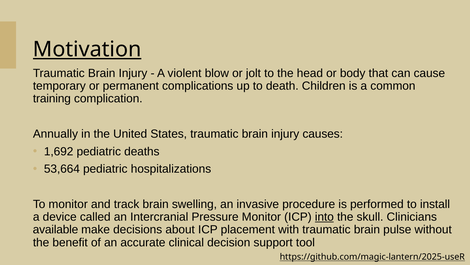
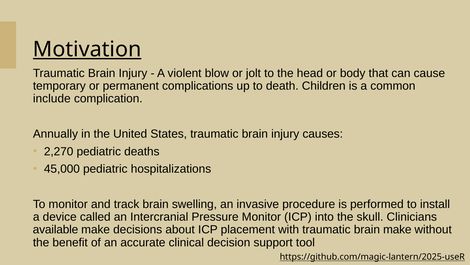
training: training -> include (52, 98)
1,692: 1,692 -> 2,270 (59, 151)
53,664: 53,664 -> 45,000 (62, 169)
into underline: present -> none (324, 217)
brain pulse: pulse -> make (397, 229)
